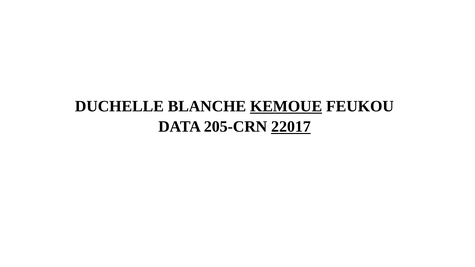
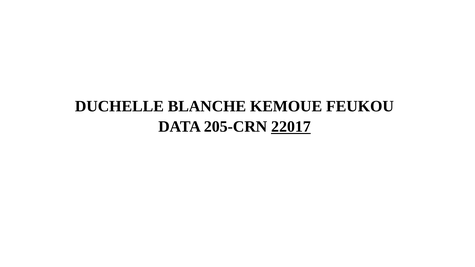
KEMOUE underline: present -> none (286, 106)
